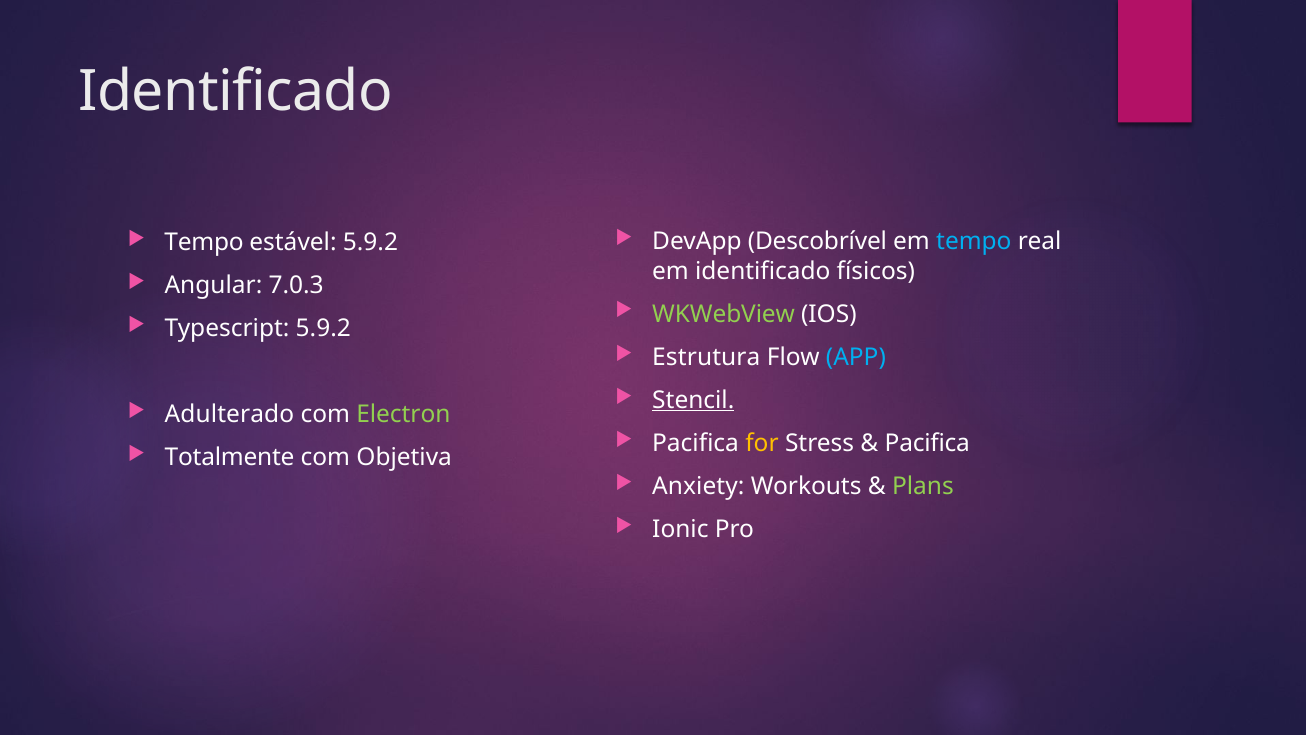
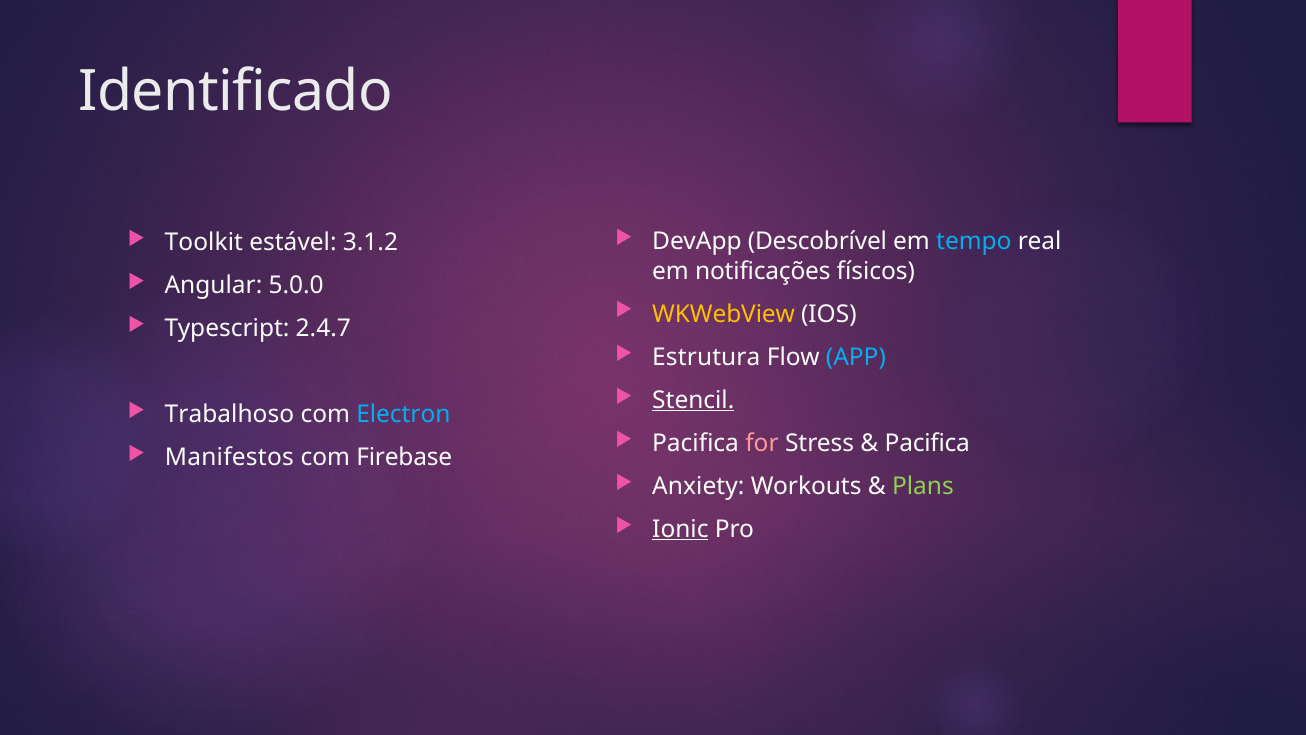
Tempo: Tempo -> Toolkit (204, 242)
estável 5.9.2: 5.9.2 -> 3.1.2 (370, 242)
em identificado: identificado -> notificações (763, 271)
7.0.3: 7.0.3 -> 5.0.0 (296, 285)
WKWebView colour: light green -> yellow (724, 314)
Typescript 5.9.2: 5.9.2 -> 2.4.7 (323, 328)
Adulterado: Adulterado -> Trabalhoso (229, 414)
Electron colour: light green -> light blue (403, 414)
for colour: yellow -> pink (762, 443)
Totalmente: Totalmente -> Manifestos (229, 457)
Objetiva: Objetiva -> Firebase (404, 457)
Ionic underline: none -> present (680, 529)
